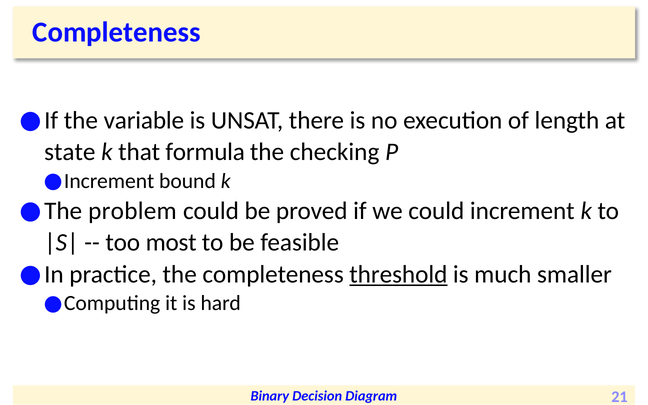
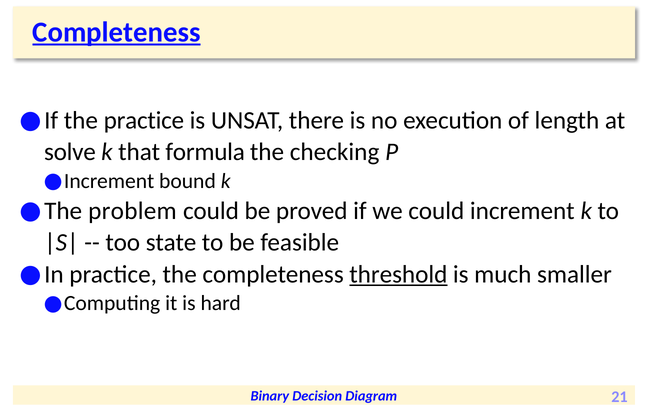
Completeness underline: none -> present (116, 32)
the variable: variable -> practice (144, 120)
state: state -> solve (70, 152)
most: most -> state (171, 243)
